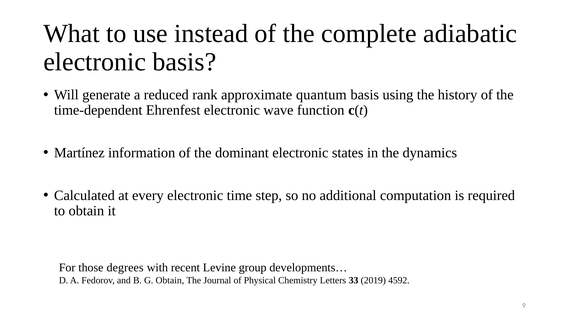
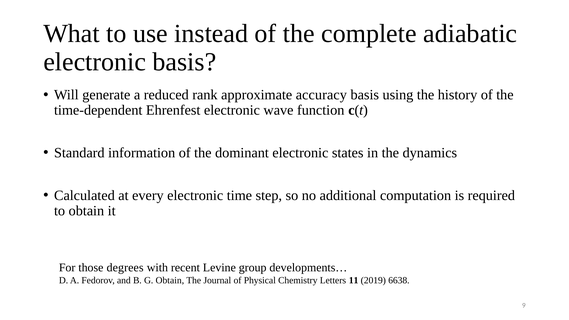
quantum: quantum -> accuracy (321, 95)
Martínez: Martínez -> Standard (79, 153)
33: 33 -> 11 (354, 280)
4592: 4592 -> 6638 (399, 280)
